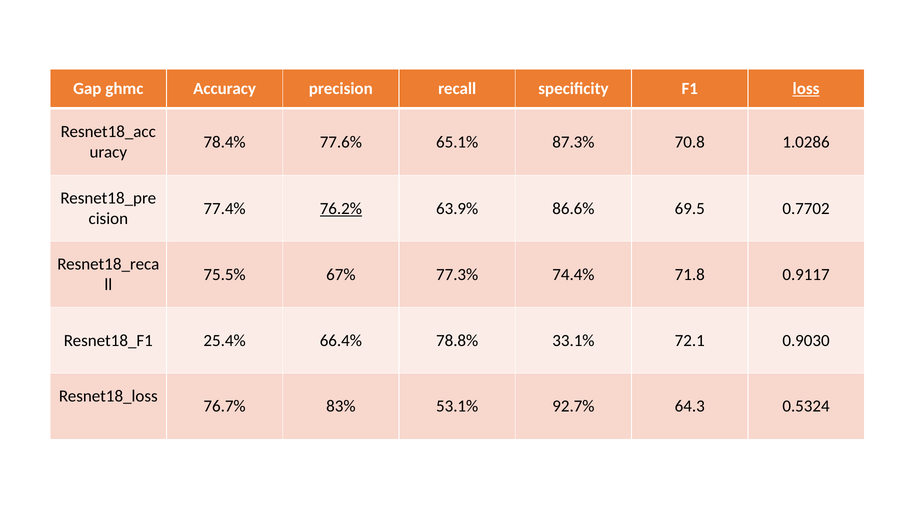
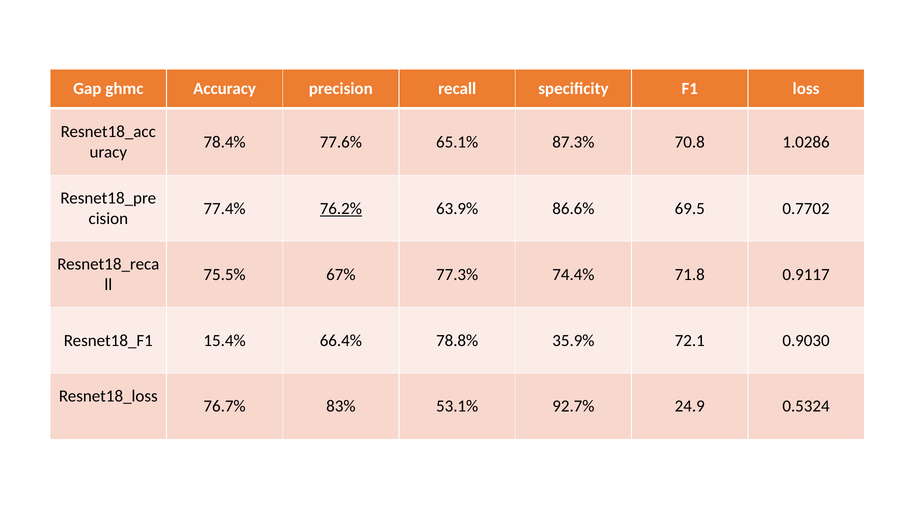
loss underline: present -> none (806, 89)
25.4%: 25.4% -> 15.4% (225, 341)
33.1%: 33.1% -> 35.9% (573, 341)
64.3: 64.3 -> 24.9 (690, 407)
